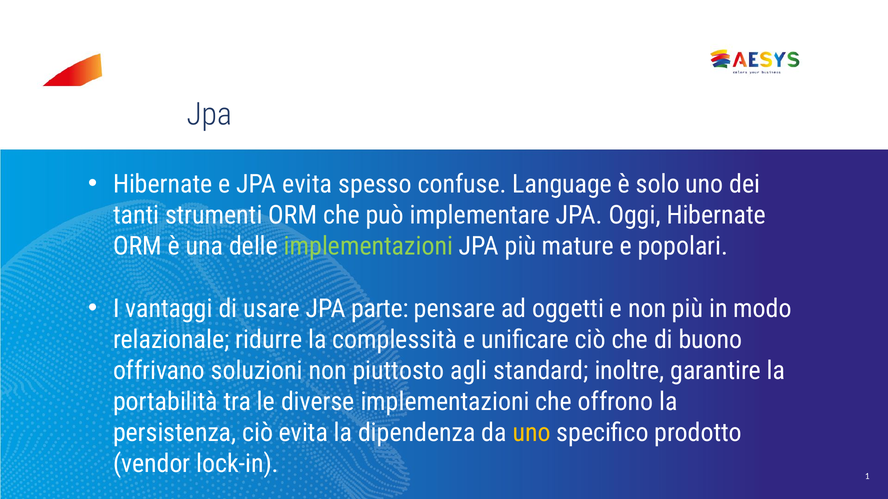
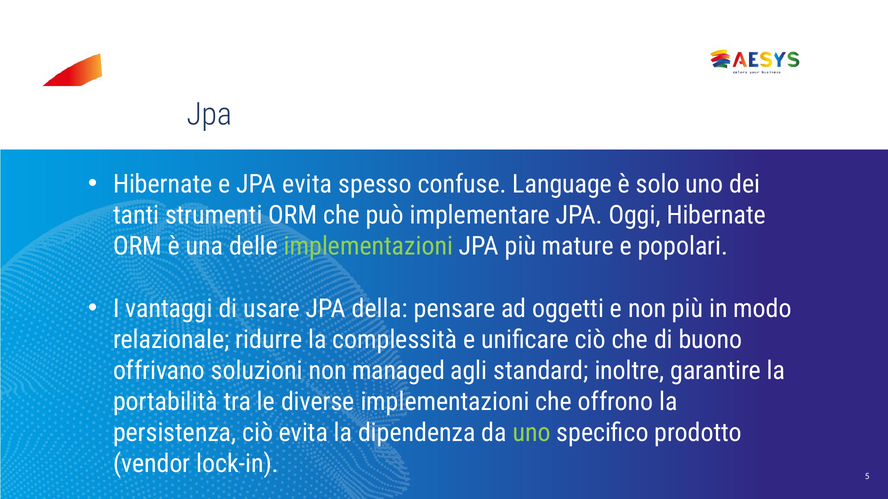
parte: parte -> della (380, 309)
piuttosto: piuttosto -> managed (399, 371)
uno colour: yellow -> light green (532, 433)
1: 1 -> 5 (867, 477)
